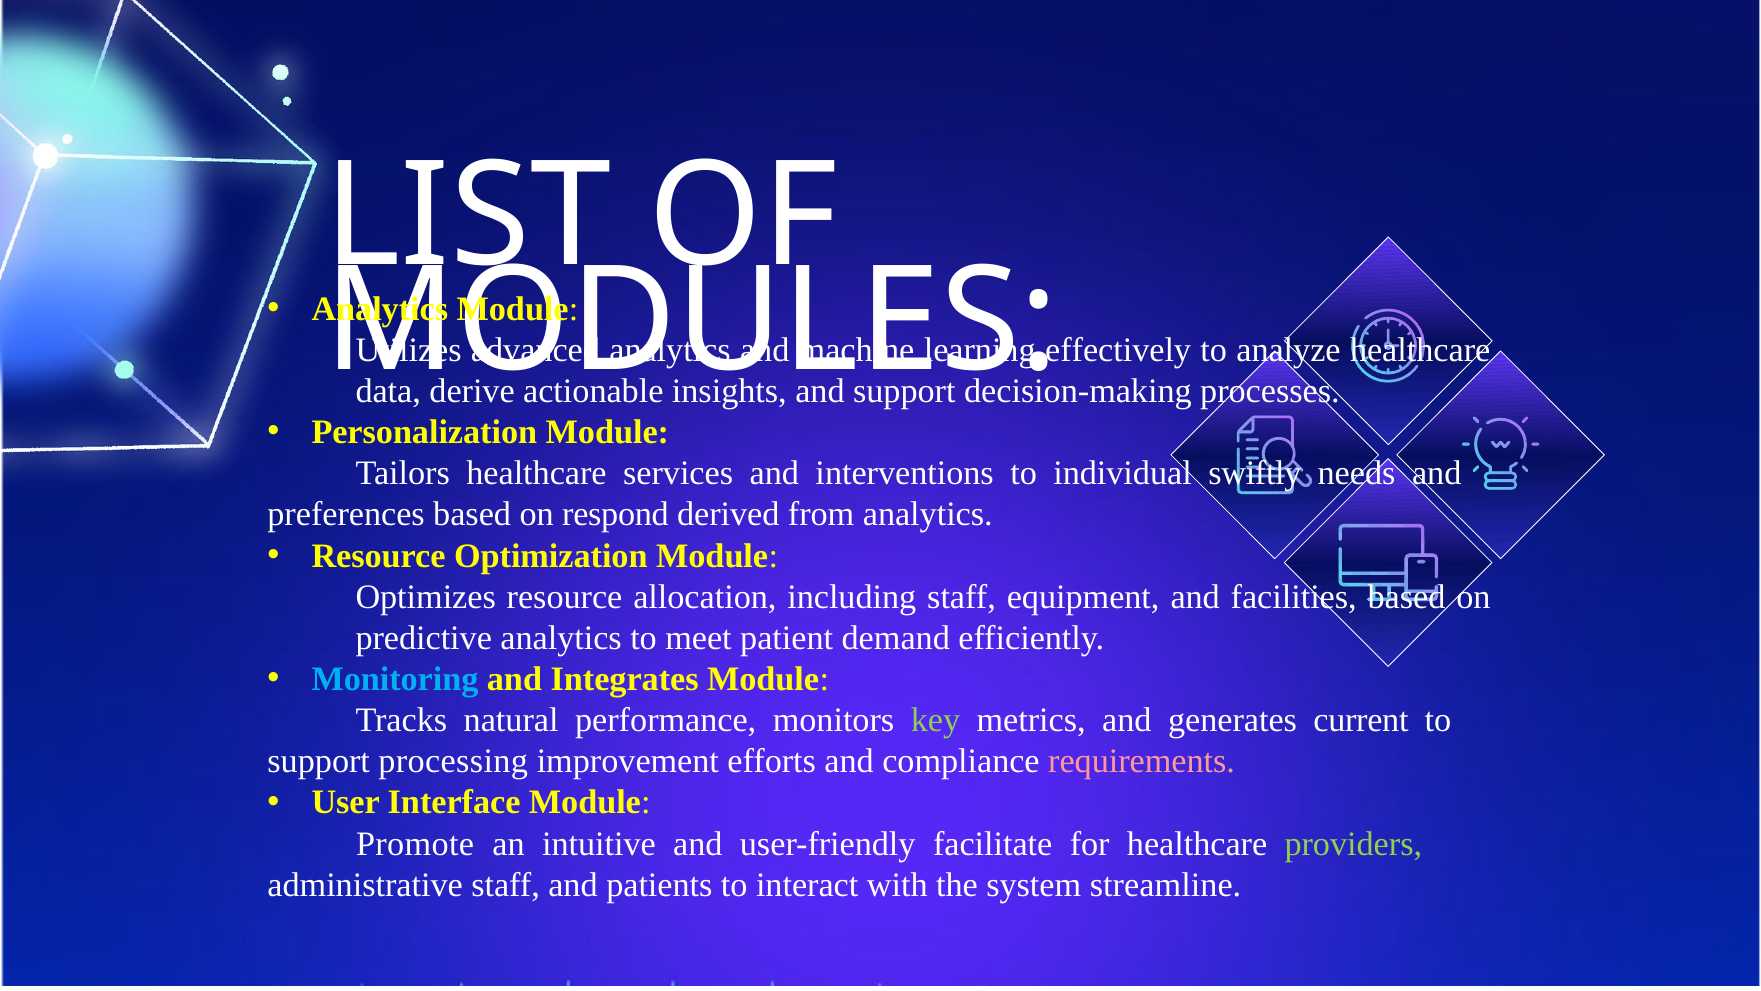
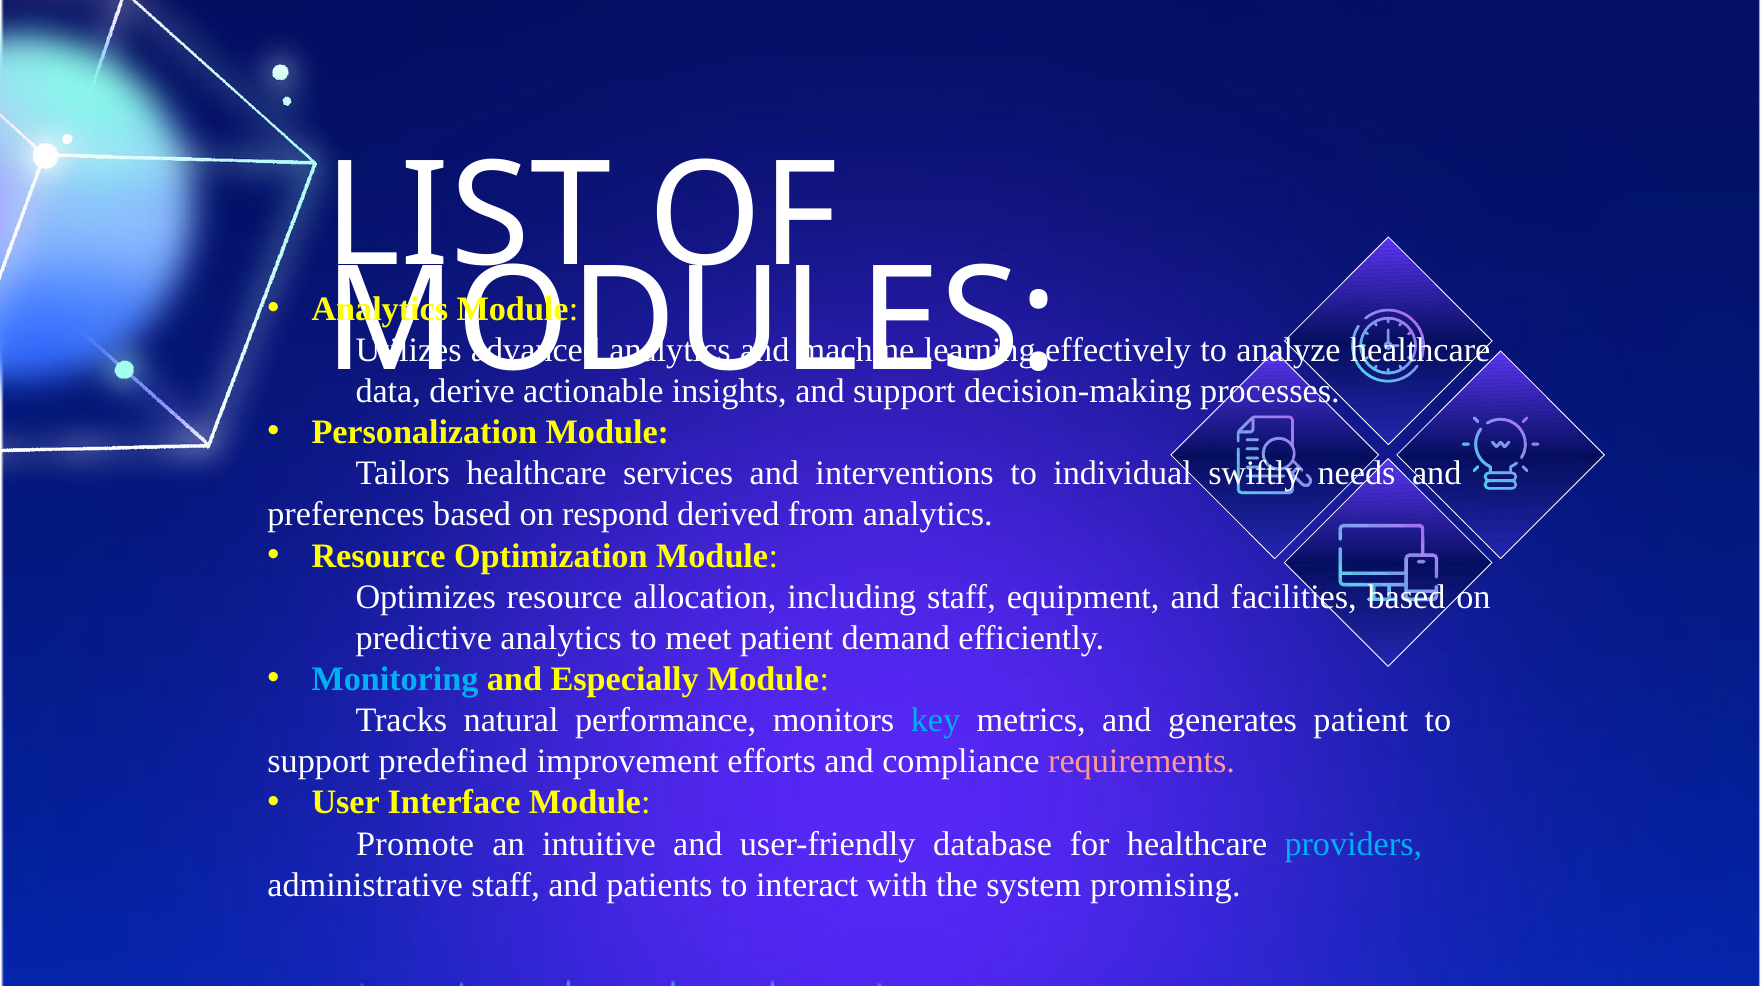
Integrates: Integrates -> Especially (625, 679)
key colour: light green -> light blue (935, 720)
generates current: current -> patient (1361, 720)
processing: processing -> predefined (453, 761)
facilitate: facilitate -> database (993, 843)
providers colour: light green -> light blue (1353, 843)
streamline: streamline -> promising (1165, 884)
